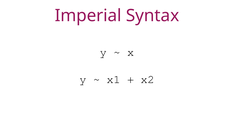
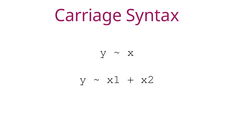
Imperial: Imperial -> Carriage (88, 16)
